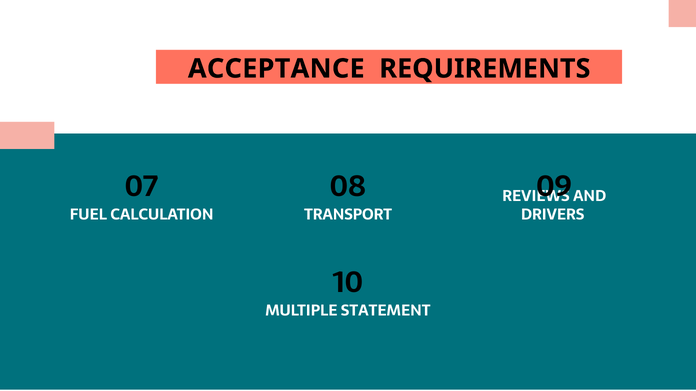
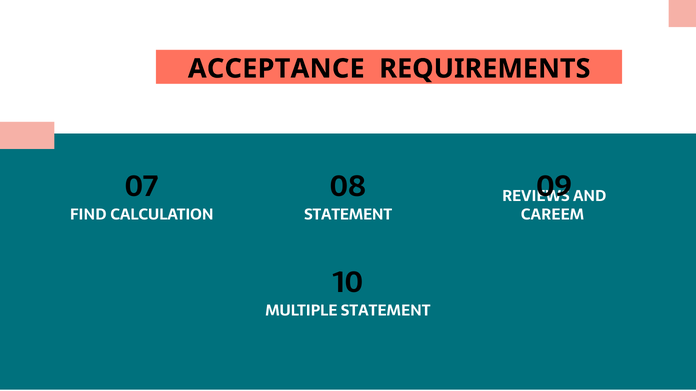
FUEL: FUEL -> FIND (88, 215)
TRANSPORT: TRANSPORT -> STATEMENT (348, 215)
DRIVERS: DRIVERS -> CAREEM (552, 215)
